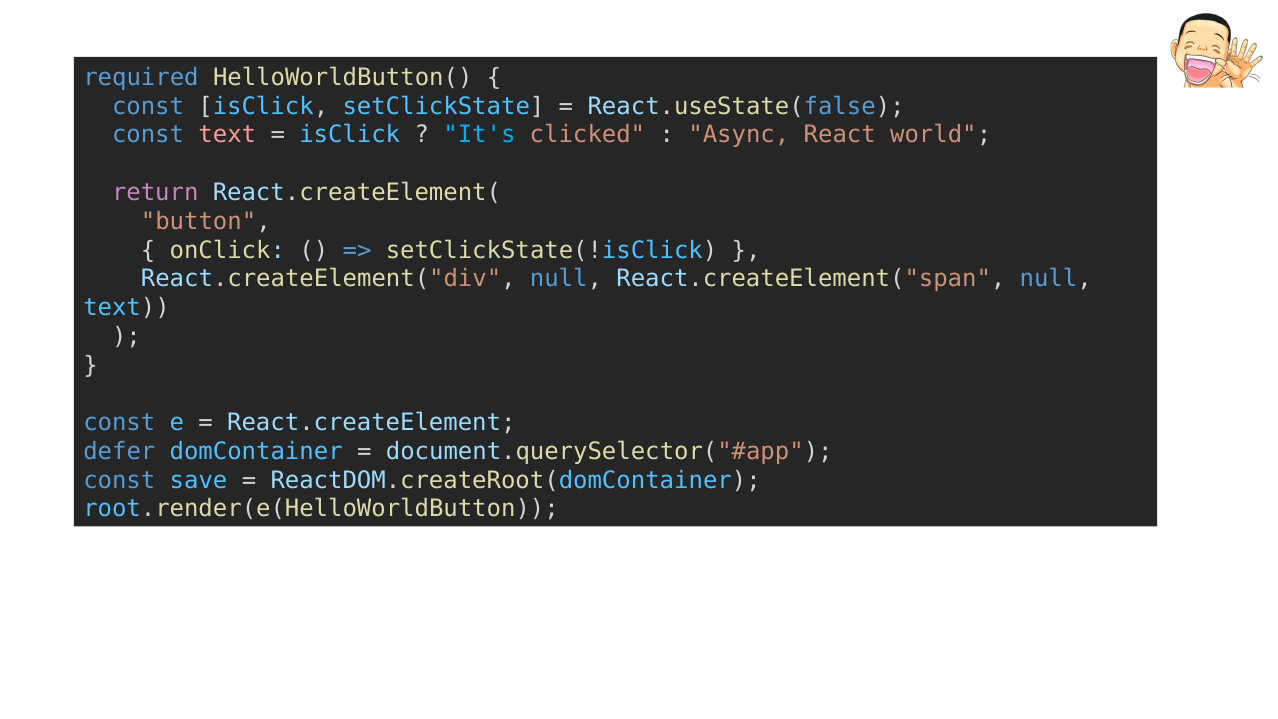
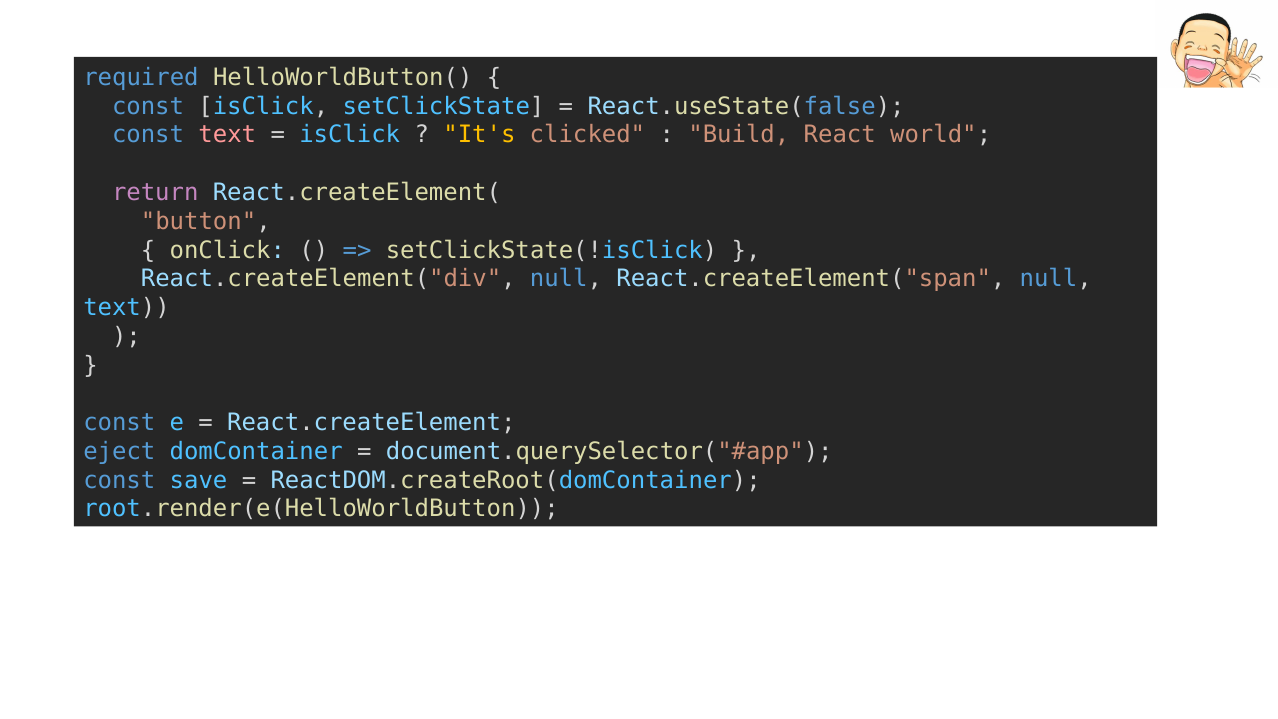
It's colour: light blue -> yellow (479, 135)
Async: Async -> Build (739, 135)
defer: defer -> eject (119, 451)
